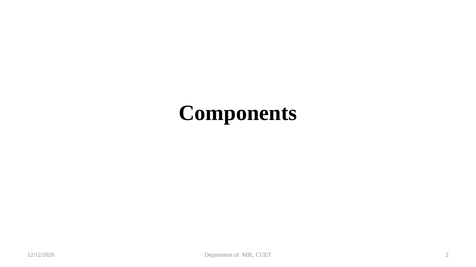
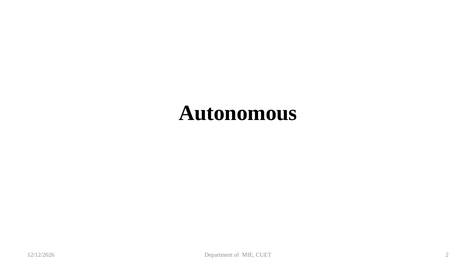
Components: Components -> Autonomous (238, 113)
